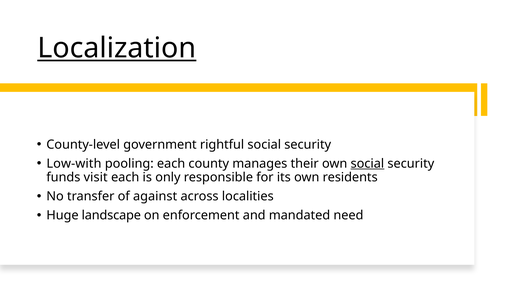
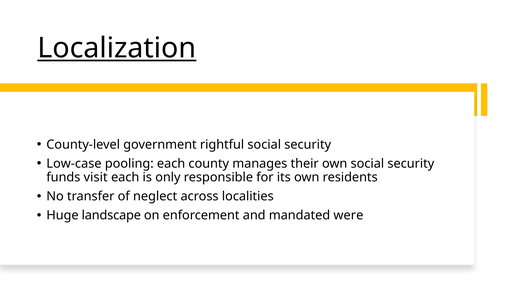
Low-with: Low-with -> Low-case (74, 163)
social underline: present -> none (367, 163)
against: against -> neglect (155, 196)
need: need -> were (348, 215)
